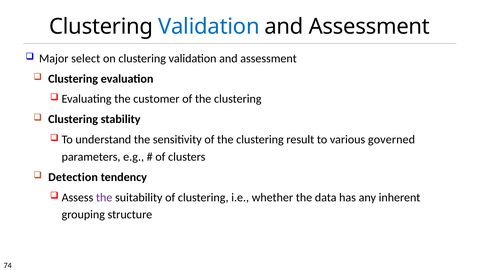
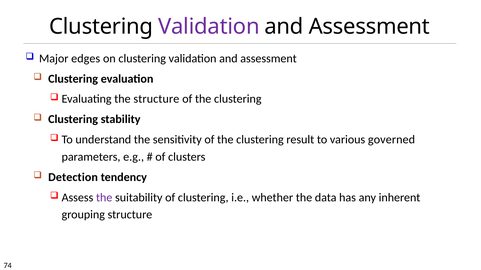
Validation colour: blue -> purple (209, 26)
select: select -> edges (86, 59)
the customer: customer -> structure (156, 99)
